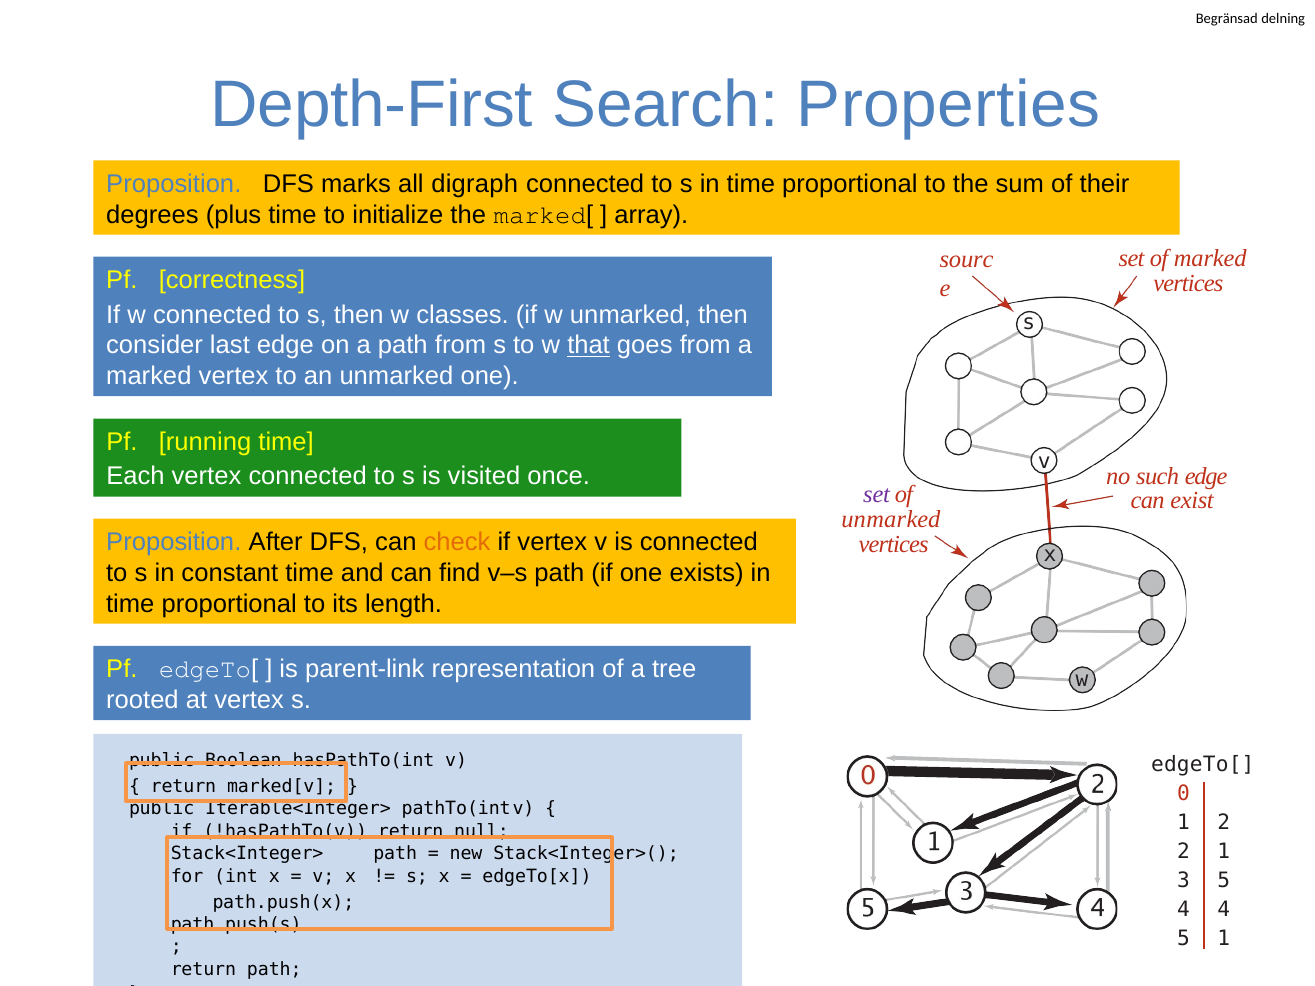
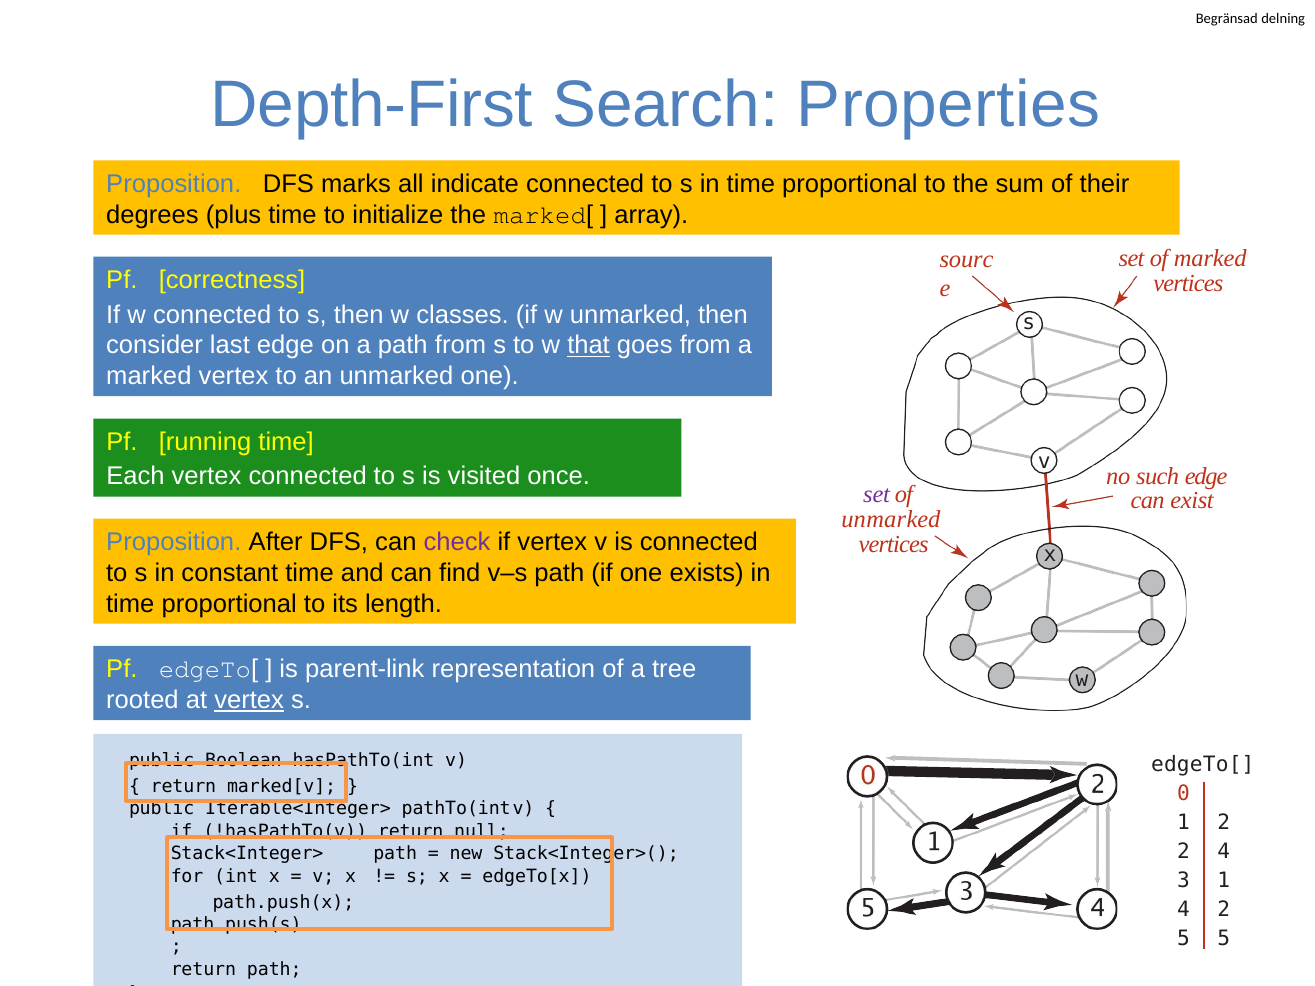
digraph: digraph -> indicate (475, 184)
check colour: orange -> purple (457, 542)
vertex underline: none -> present (249, 700)
2 1: 1 -> 4 (1224, 851)
3 5: 5 -> 1 (1224, 880)
4 4: 4 -> 2 (1224, 909)
5 1: 1 -> 5 (1224, 938)
